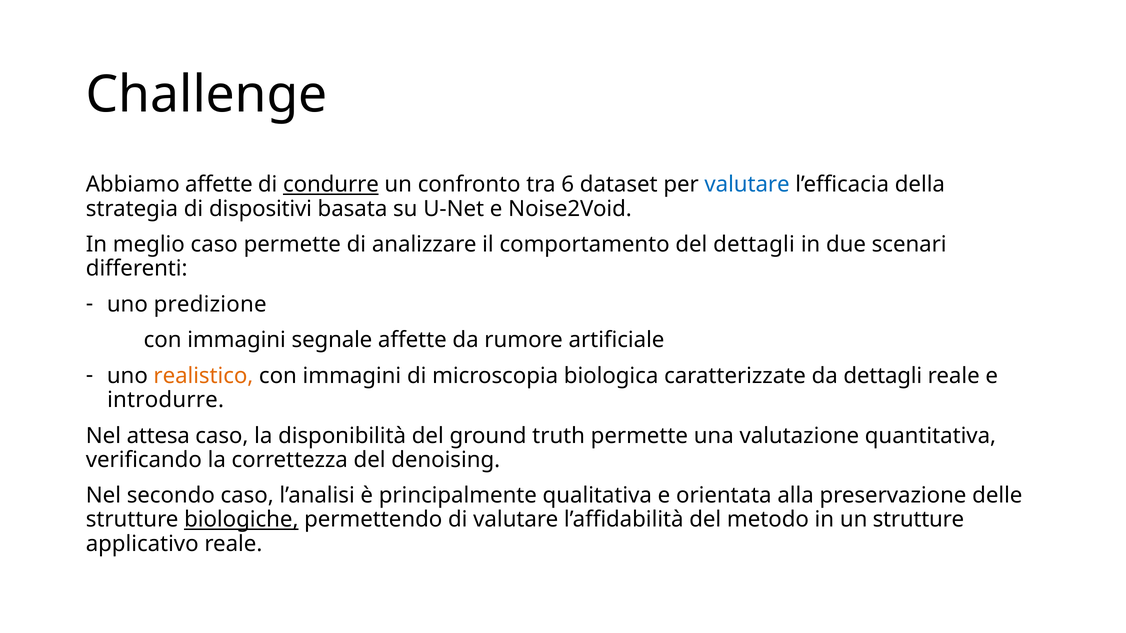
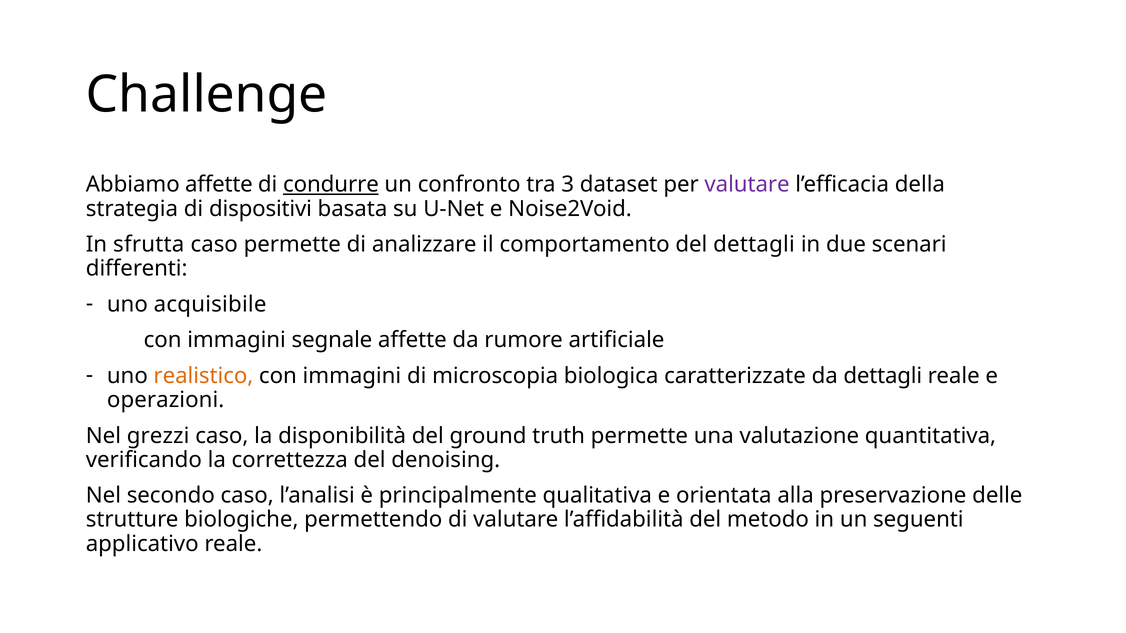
6: 6 -> 3 (568, 185)
valutare colour: blue -> purple (747, 185)
meglio: meglio -> sfrutta (149, 245)
predizione: predizione -> acquisibile (210, 304)
introdurre: introdurre -> operazioni (166, 400)
attesa: attesa -> grezzi (158, 436)
biologiche underline: present -> none (241, 520)
un strutture: strutture -> seguenti (918, 520)
